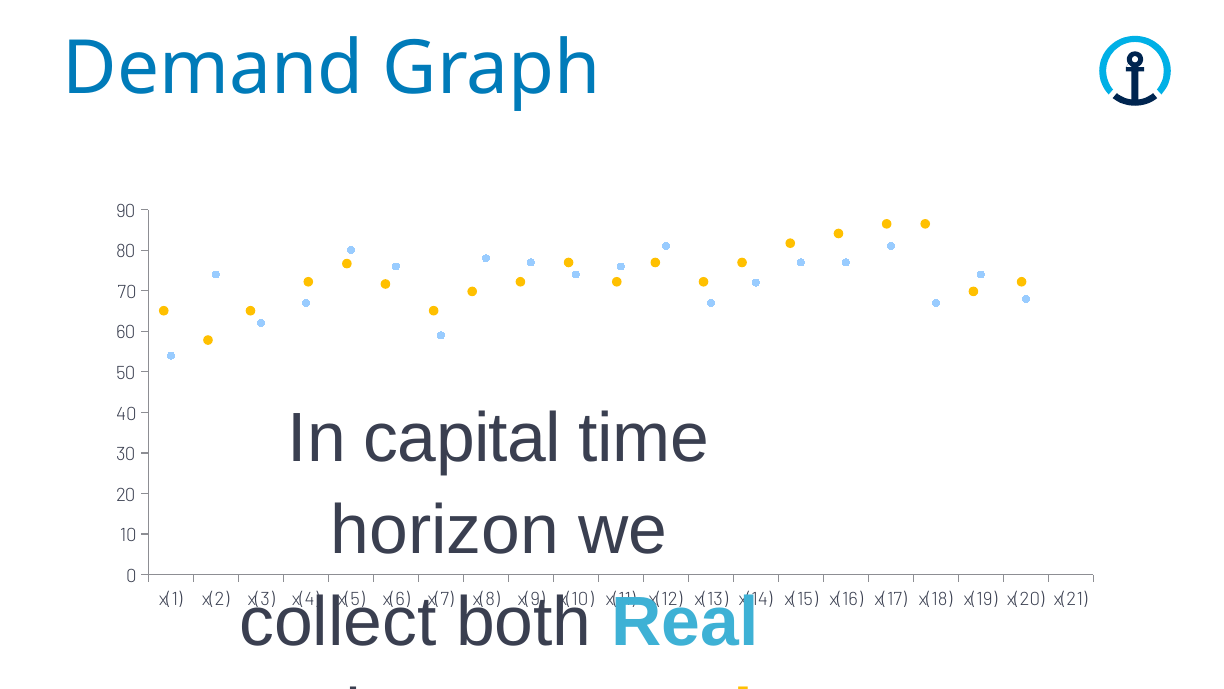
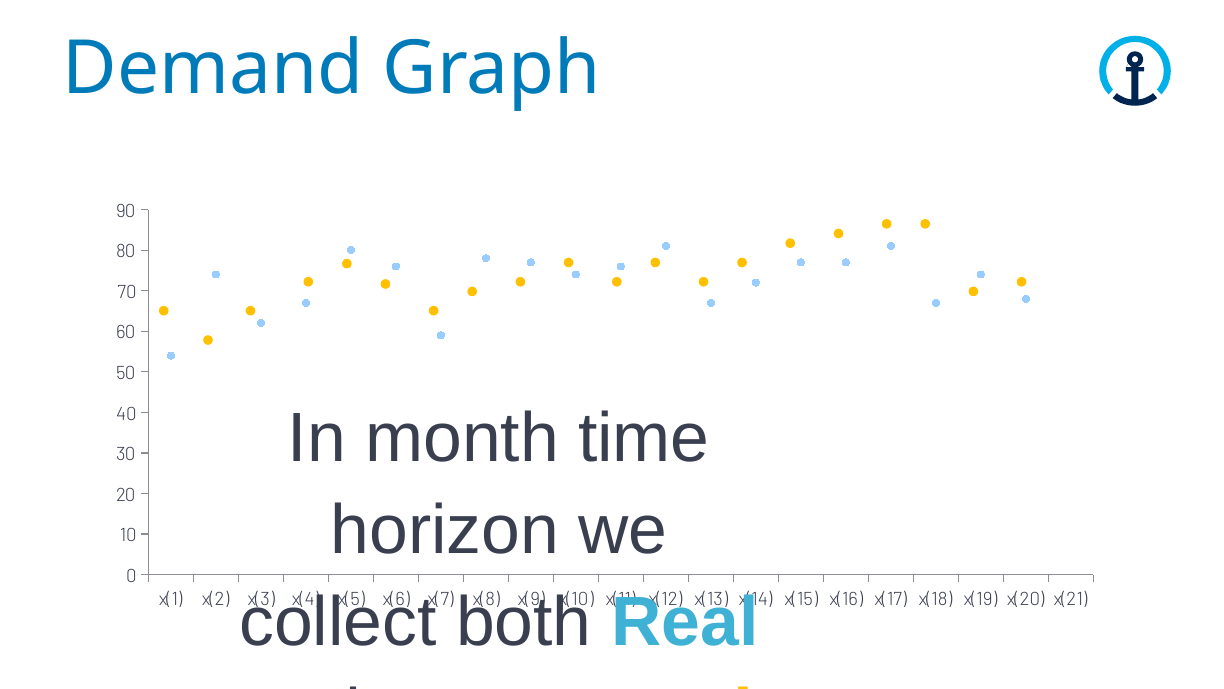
capital: capital -> month (462, 438)
